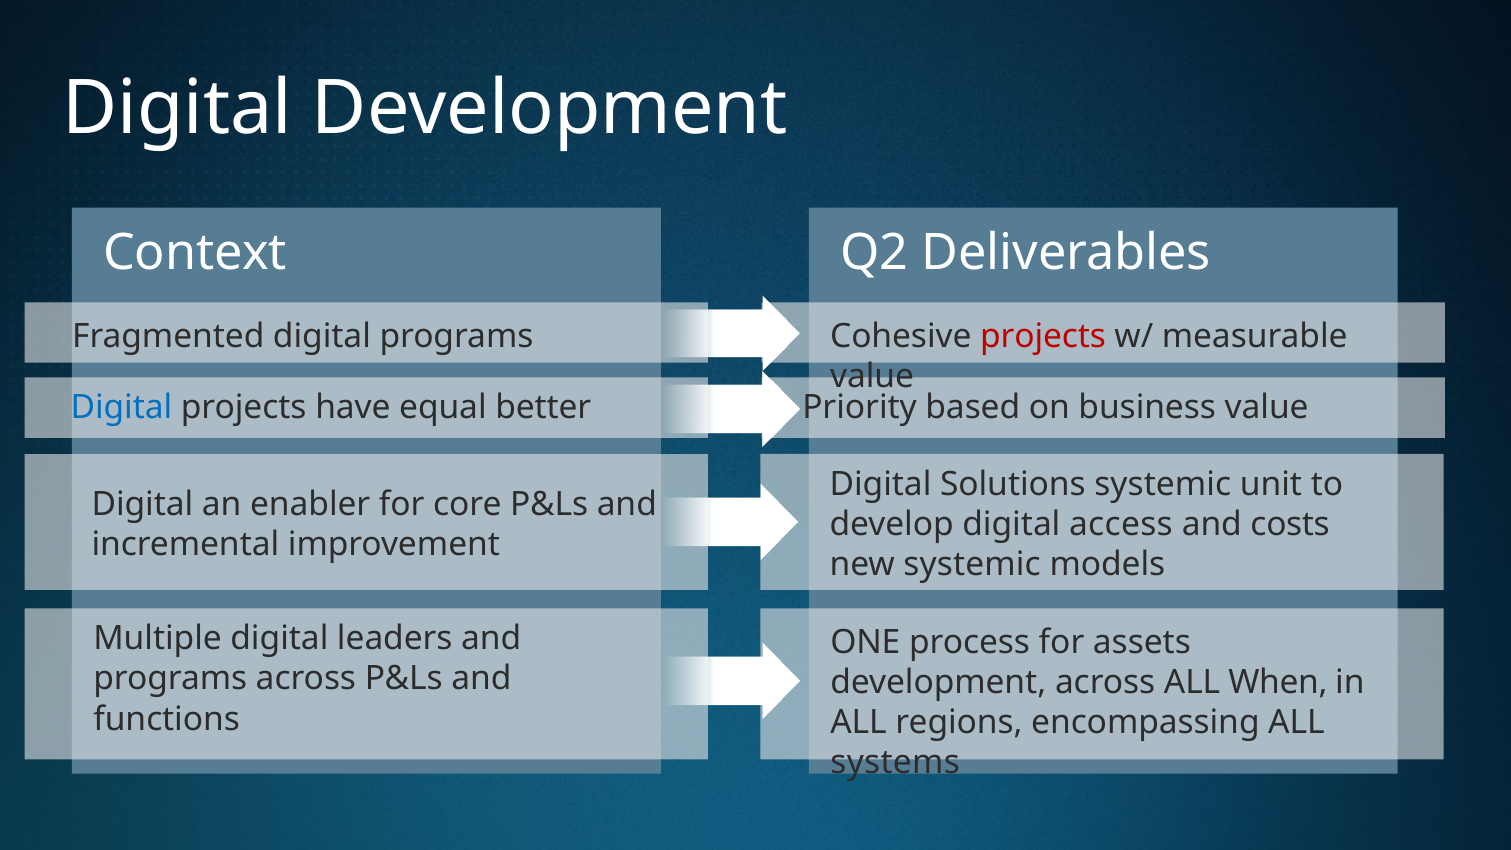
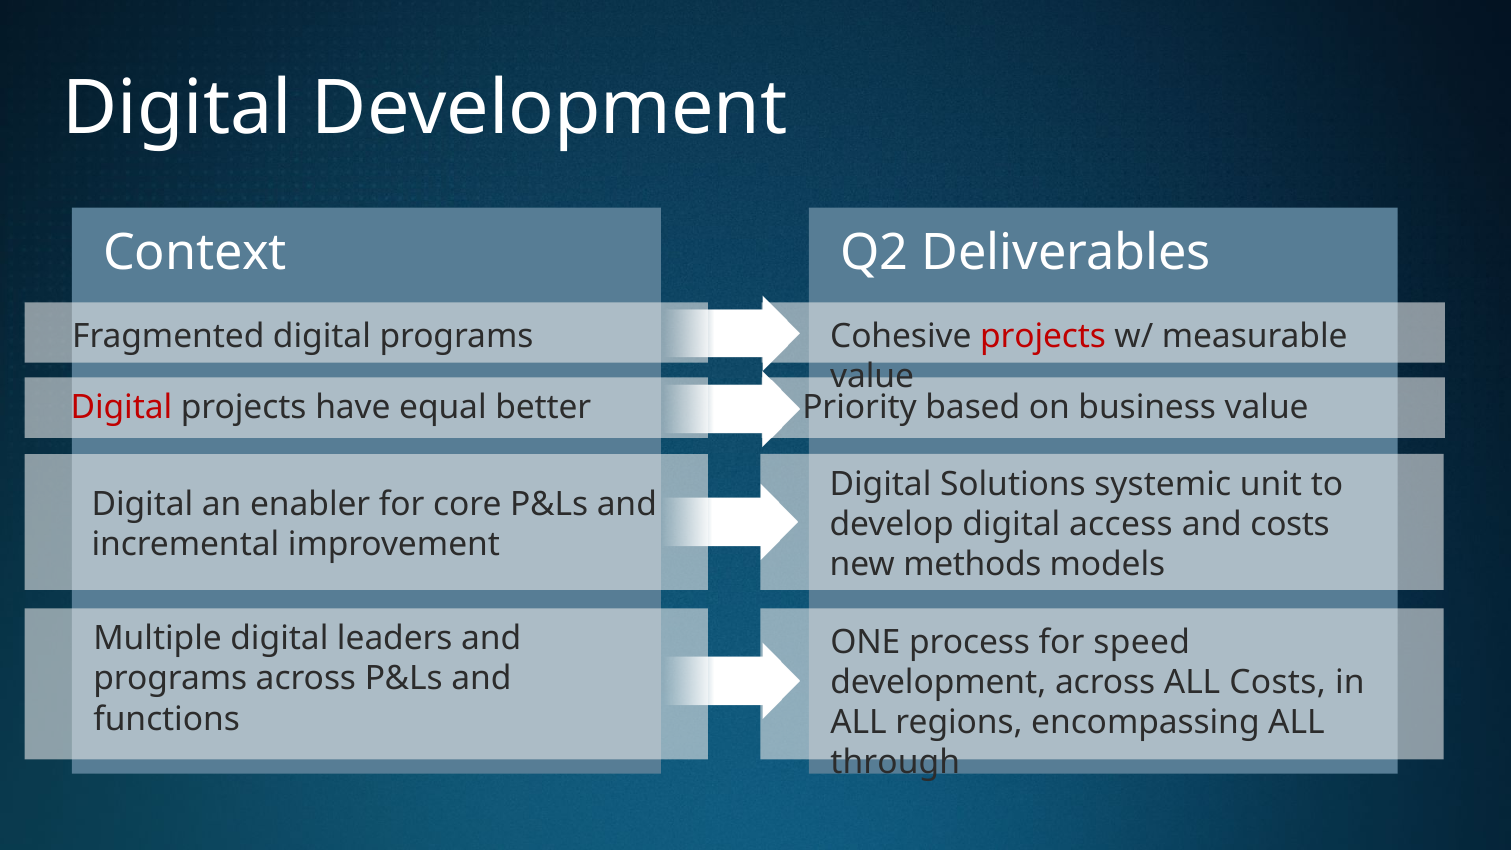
Digital colour: blue -> red (121, 407)
new systemic: systemic -> methods (972, 565)
assets: assets -> speed (1142, 642)
ALL When: When -> Costs (1278, 682)
systems: systems -> through (895, 763)
